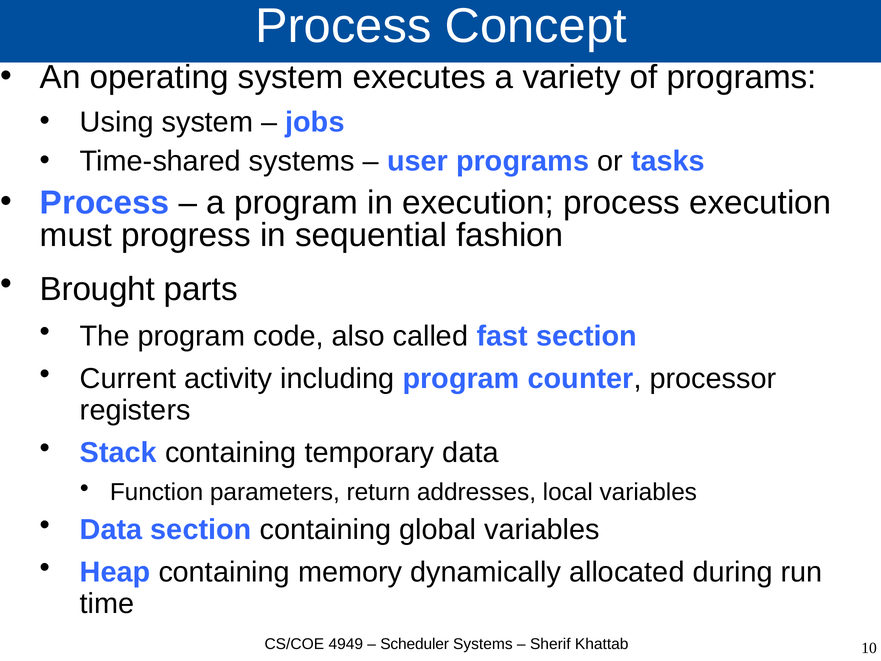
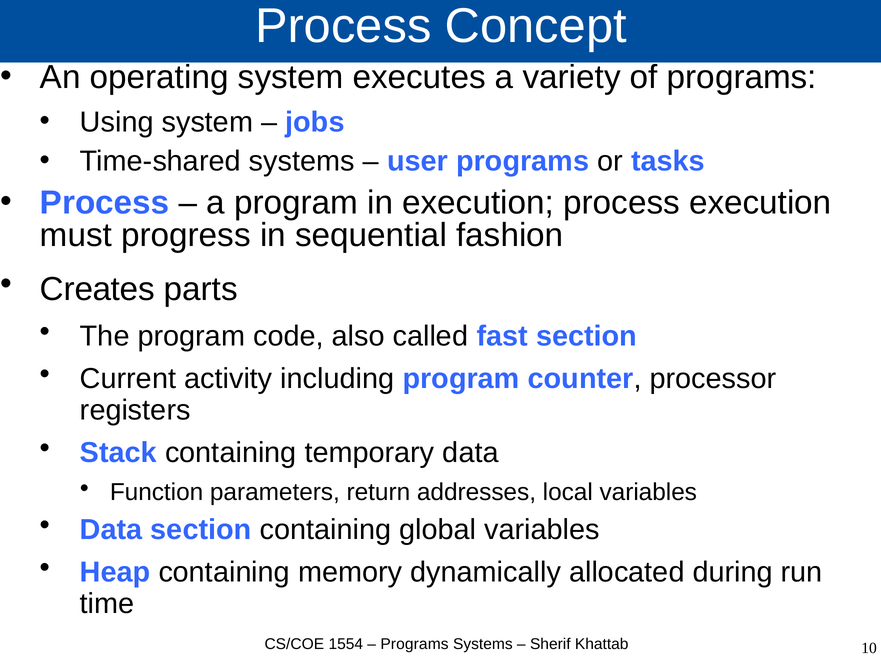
Brought: Brought -> Creates (97, 289)
4949: 4949 -> 1554 (346, 644)
Scheduler: Scheduler -> Programs (414, 644)
